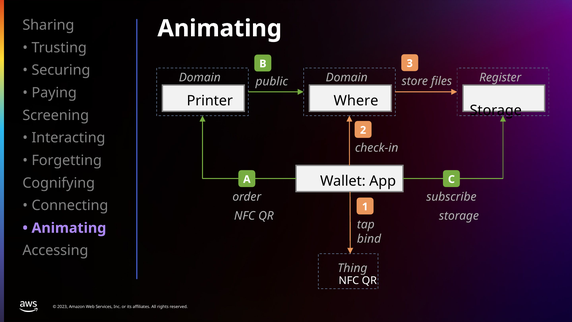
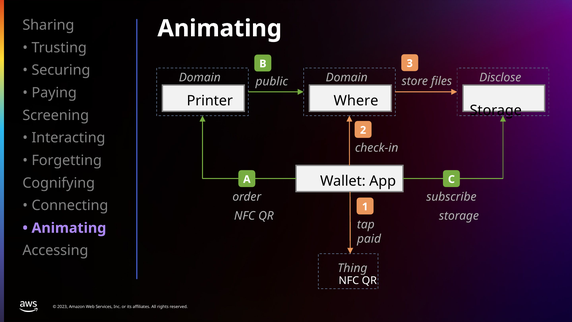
Register: Register -> Disclose (500, 78)
bind: bind -> paid (369, 239)
